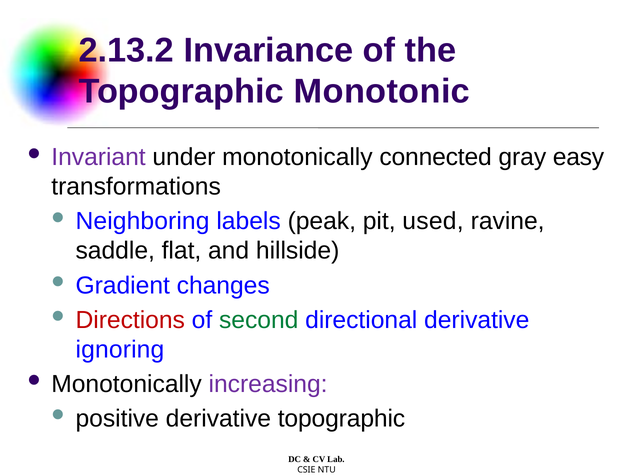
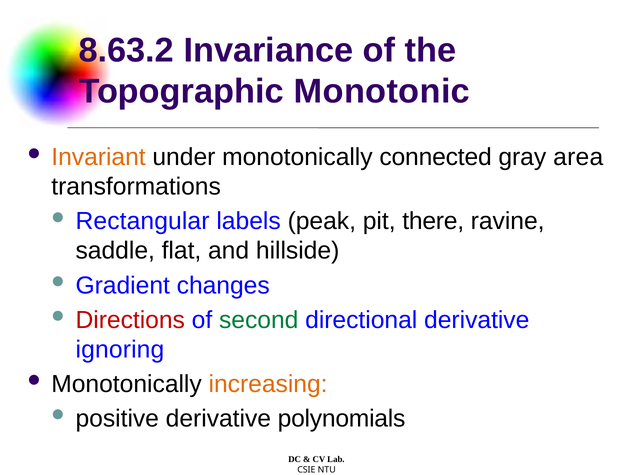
2.13.2: 2.13.2 -> 8.63.2 (126, 50)
Invariant colour: purple -> orange (99, 157)
easy: easy -> area (578, 157)
Neighboring: Neighboring -> Rectangular (143, 222)
used: used -> there (433, 222)
increasing colour: purple -> orange (268, 384)
derivative topographic: topographic -> polynomials (342, 419)
